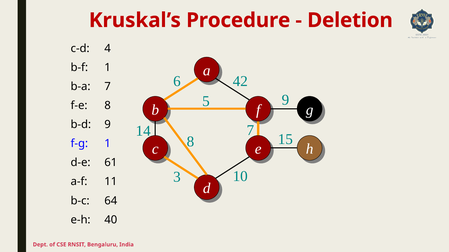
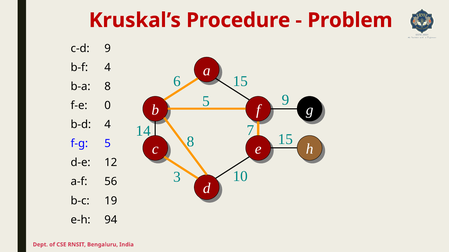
Deletion: Deletion -> Problem (350, 20)
c-d 4: 4 -> 9 (108, 48)
b-f 1: 1 -> 4 (108, 68)
6 42: 42 -> 15 (240, 81)
b-a 7: 7 -> 8 (108, 87)
f-e 8: 8 -> 0 (108, 106)
b-d 9: 9 -> 4 (108, 125)
f-g 1: 1 -> 5 (108, 144)
61: 61 -> 12 (111, 163)
11: 11 -> 56 (111, 182)
64: 64 -> 19 (111, 201)
40: 40 -> 94 (111, 220)
